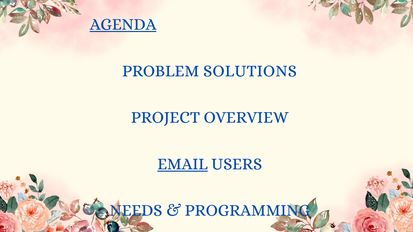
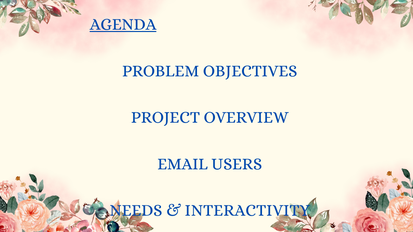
SOLUTIONS: SOLUTIONS -> OBJECTIVES (250, 71)
EMAIL underline: present -> none (183, 164)
PROGRAMMING: PROGRAMMING -> INTERACTIVITY (247, 211)
